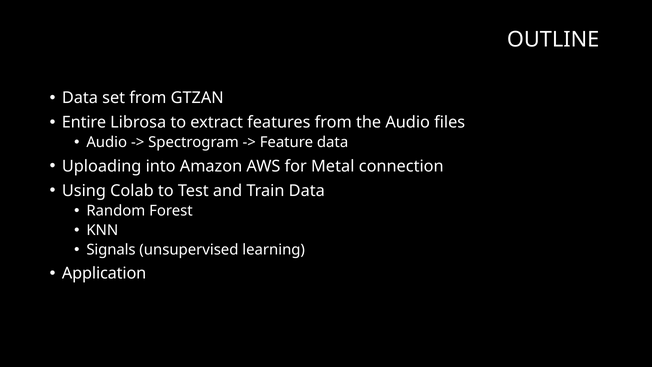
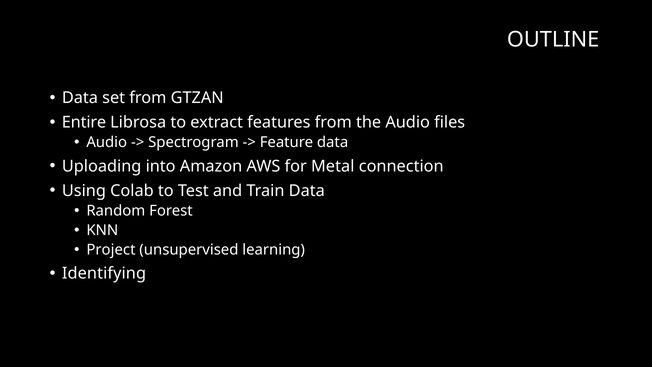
Signals: Signals -> Project (111, 250)
Application: Application -> Identifying (104, 273)
